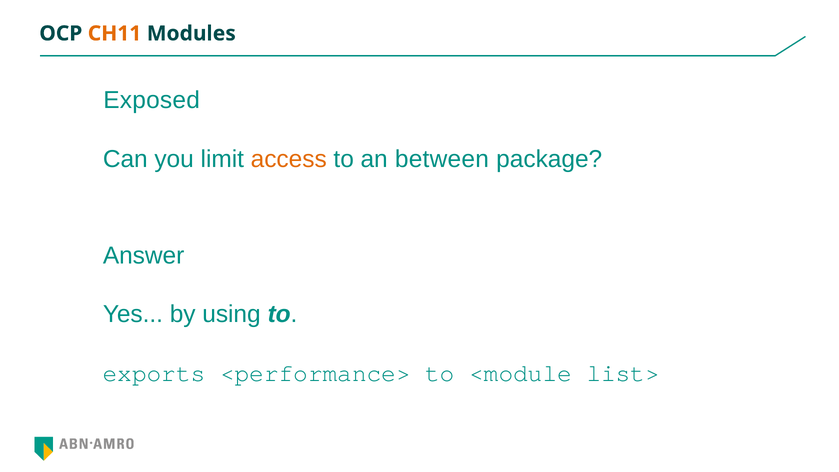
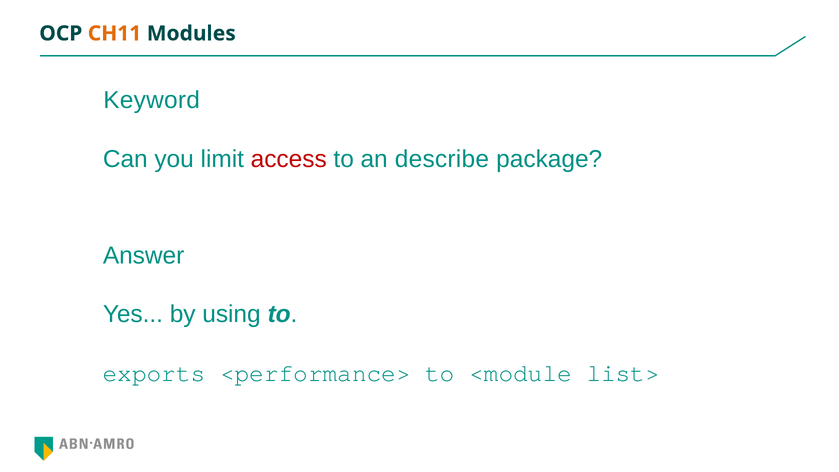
Exposed: Exposed -> Keyword (152, 100)
access colour: orange -> red (289, 159)
between: between -> describe (442, 159)
